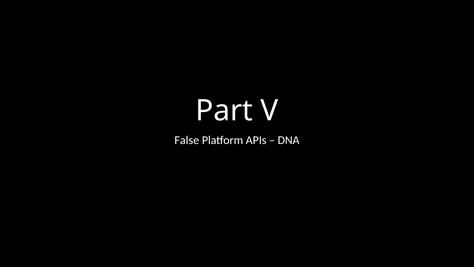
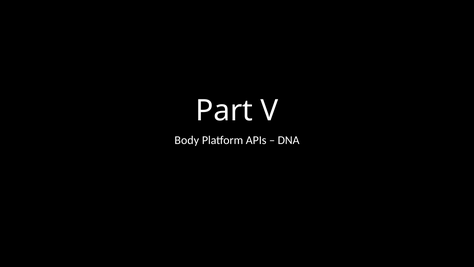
False: False -> Body (187, 140)
